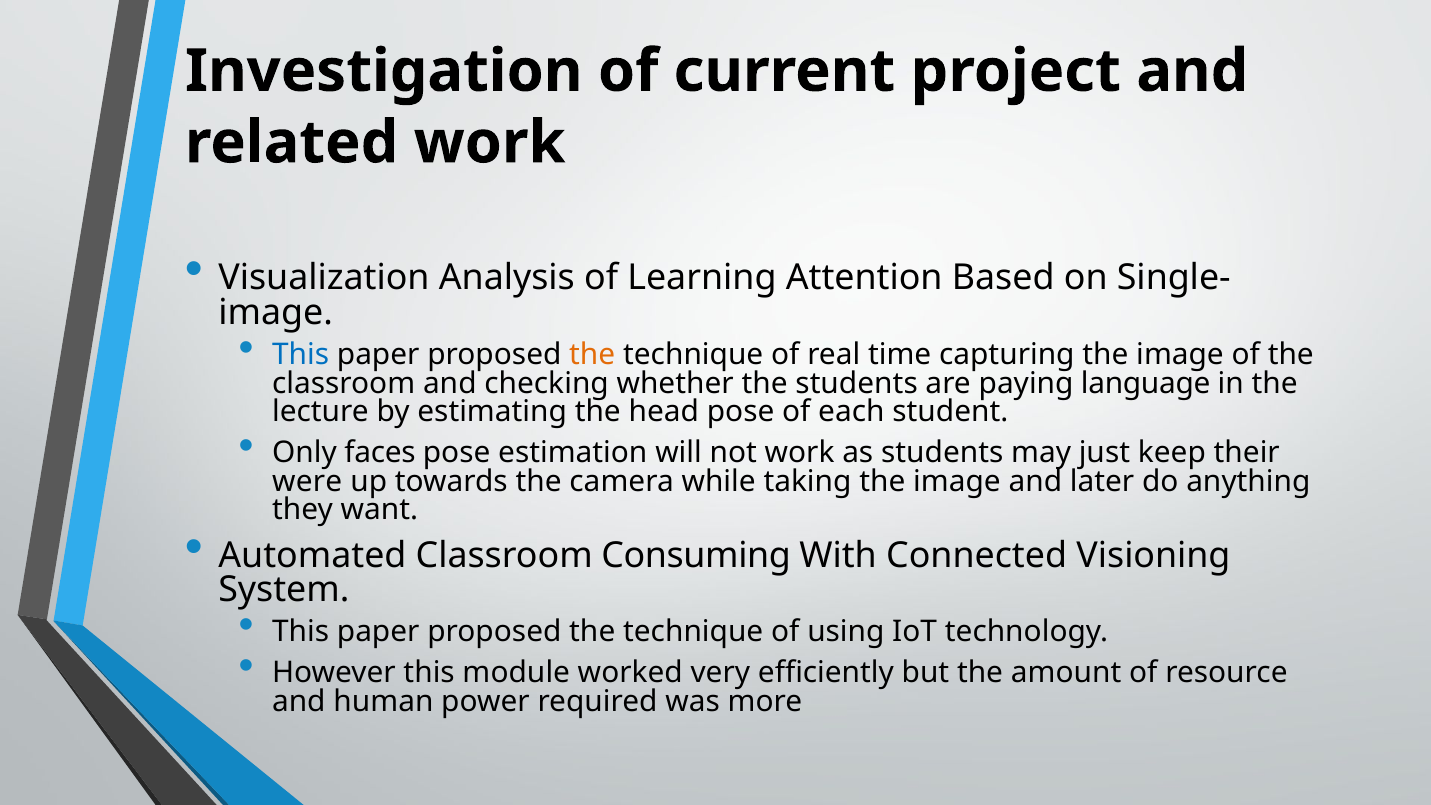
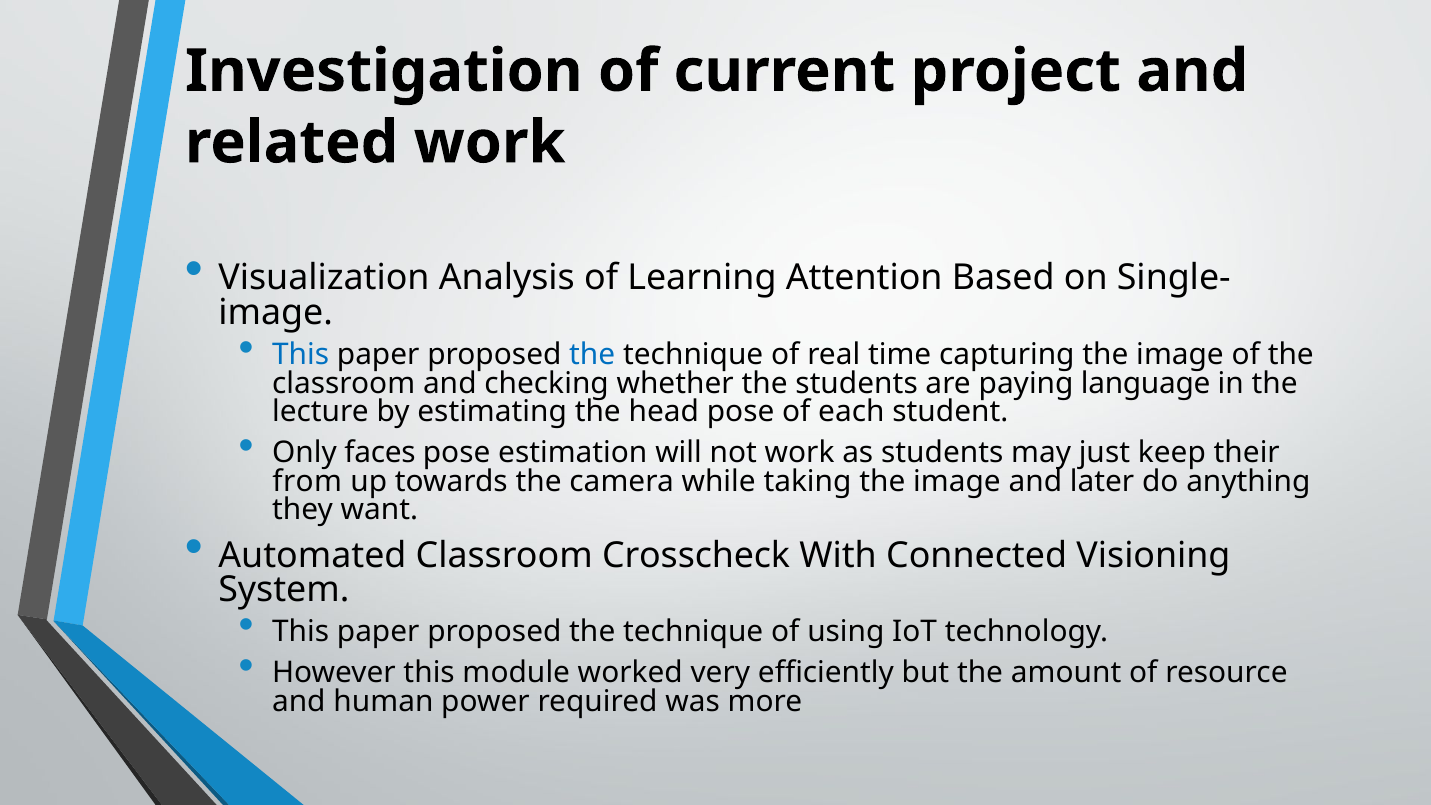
the colour: orange -> blue (592, 355)
were: were -> from (307, 481)
Consuming: Consuming -> Crosscheck (696, 555)
